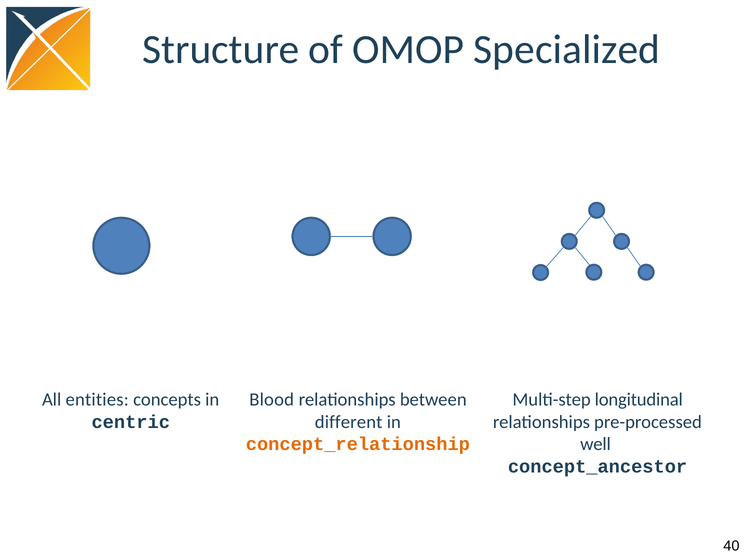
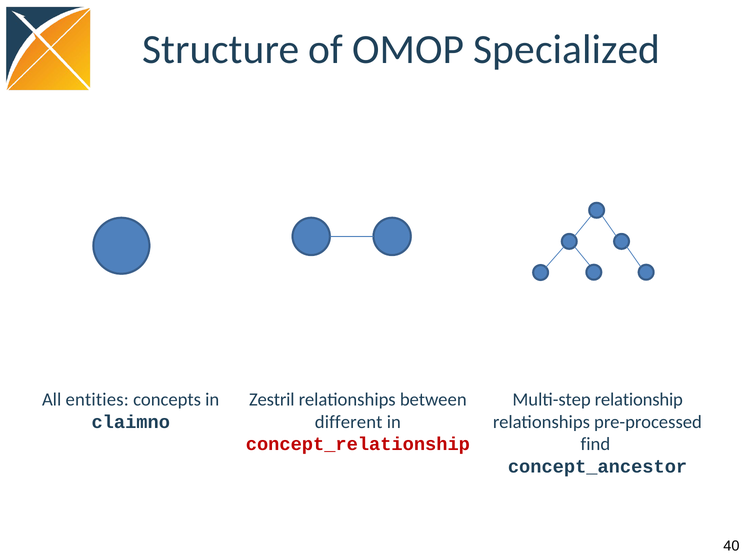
Blood: Blood -> Zestril (272, 400)
longitudinal: longitudinal -> relationship (639, 400)
centric: centric -> claimno (131, 422)
well: well -> find (595, 445)
concept_relationship colour: orange -> red (358, 445)
